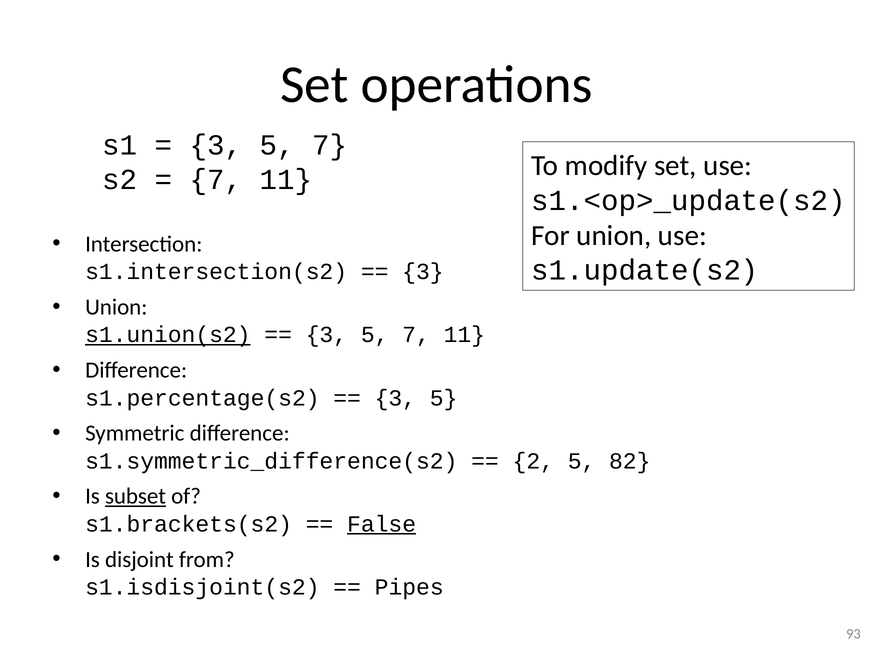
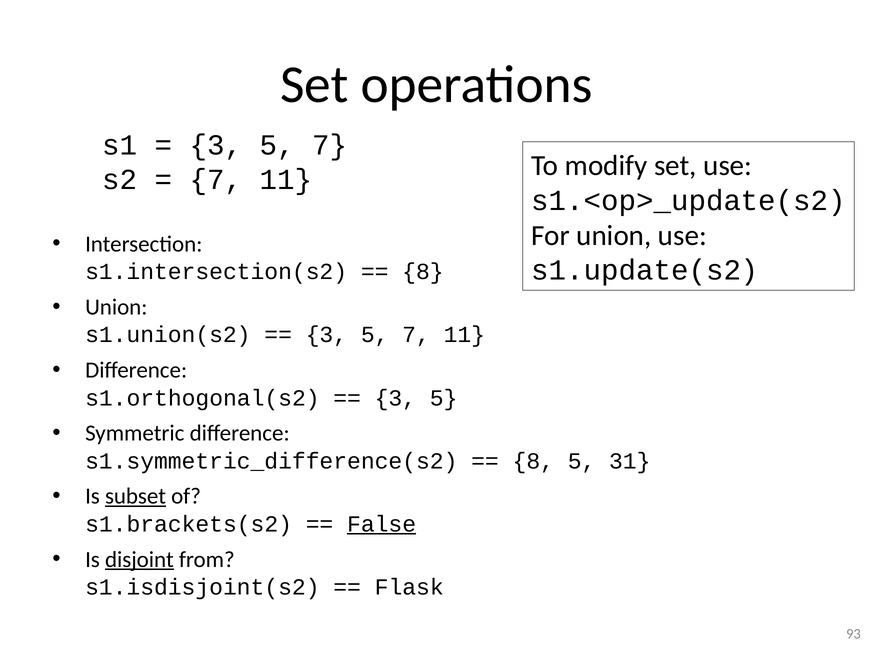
3: 3 -> 8 (423, 272)
s1.union(s2 underline: present -> none (168, 335)
s1.percentage(s2: s1.percentage(s2 -> s1.orthogonal(s2 (202, 398)
2: 2 -> 8 (533, 461)
82: 82 -> 31 (630, 461)
disjoint underline: none -> present (139, 559)
Pipes: Pipes -> Flask (409, 587)
